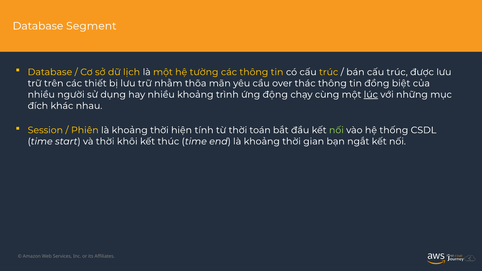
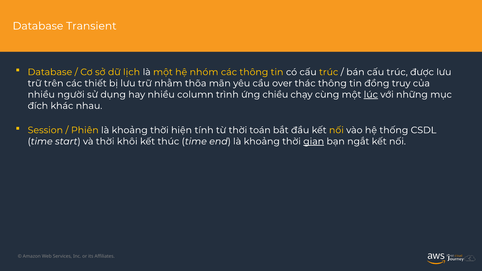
Segment: Segment -> Transient (91, 26)
tường: tường -> nhóm (204, 72)
biệt: biệt -> truy (401, 83)
nhiều khoảng: khoảng -> column (195, 95)
động: động -> chiều (275, 95)
nối colour: light green -> yellow (336, 130)
gian underline: none -> present (314, 141)
